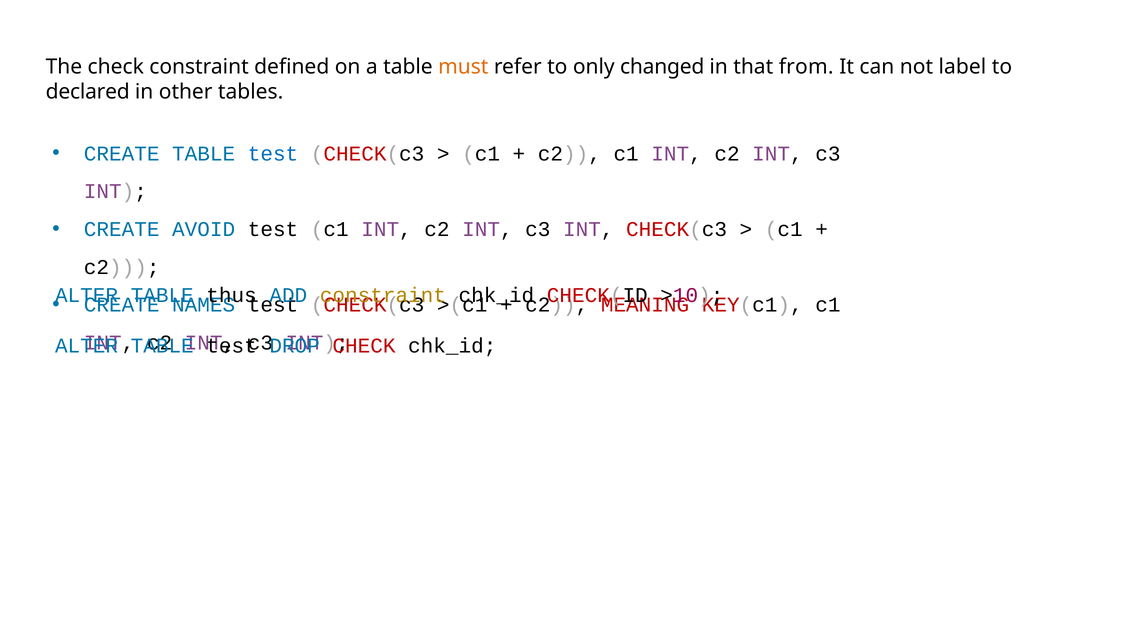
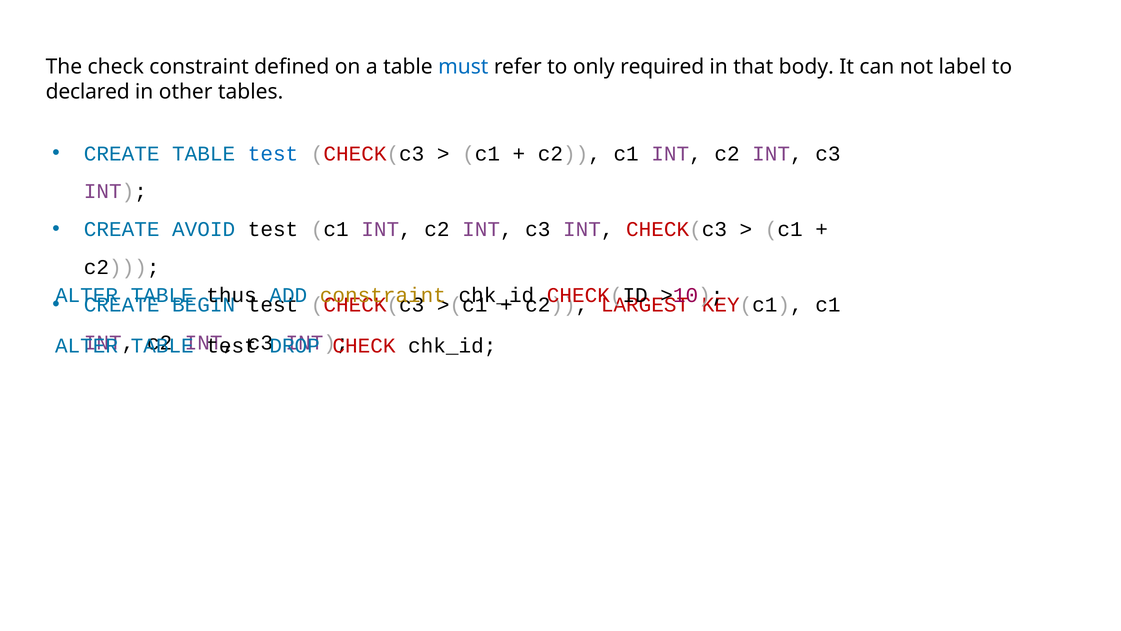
must colour: orange -> blue (463, 67)
changed: changed -> required (662, 67)
from: from -> body (806, 67)
NAMES: NAMES -> BEGIN (204, 305)
MEANING: MEANING -> LARGEST (645, 305)
